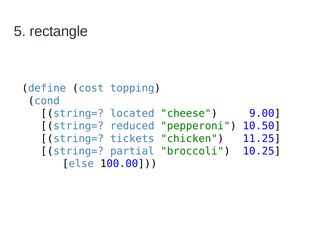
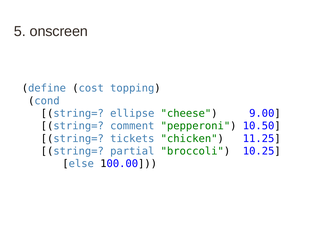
rectangle: rectangle -> onscreen (59, 31)
located: located -> ellipse (132, 114)
reduced: reduced -> comment (132, 126)
